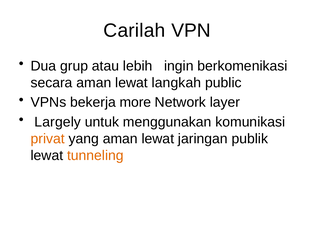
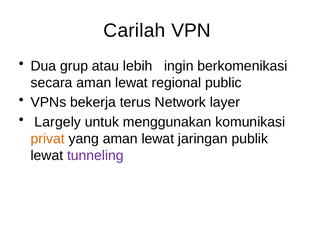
langkah: langkah -> regional (176, 83)
more: more -> terus (135, 102)
tunneling colour: orange -> purple (95, 155)
